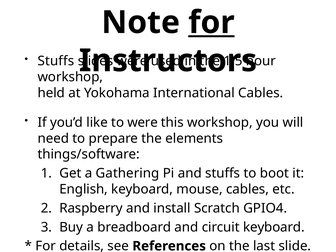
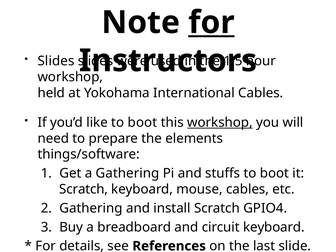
Stuffs: Stuffs -> Slides (56, 61)
like to were: were -> boot (142, 122)
workshop underline: none -> present (220, 122)
English: English -> Scratch (84, 189)
Raspberry: Raspberry -> Gathering (91, 208)
